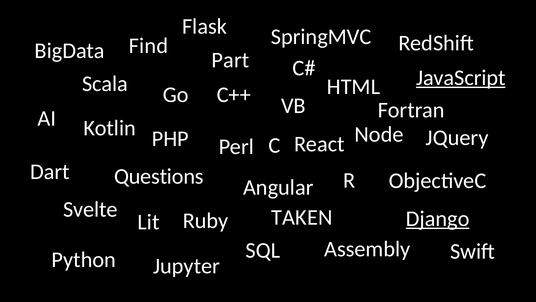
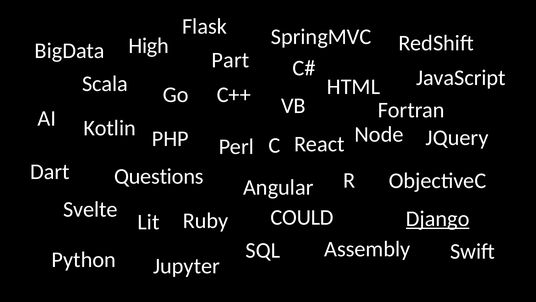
Find: Find -> High (149, 46)
JavaScript underline: present -> none (461, 78)
TAKEN: TAKEN -> COULD (302, 217)
